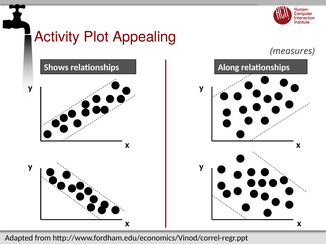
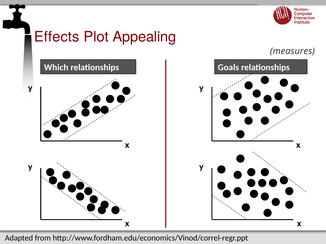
Activity: Activity -> Effects (57, 37)
Shows: Shows -> Which (56, 67)
Along: Along -> Goals (228, 67)
